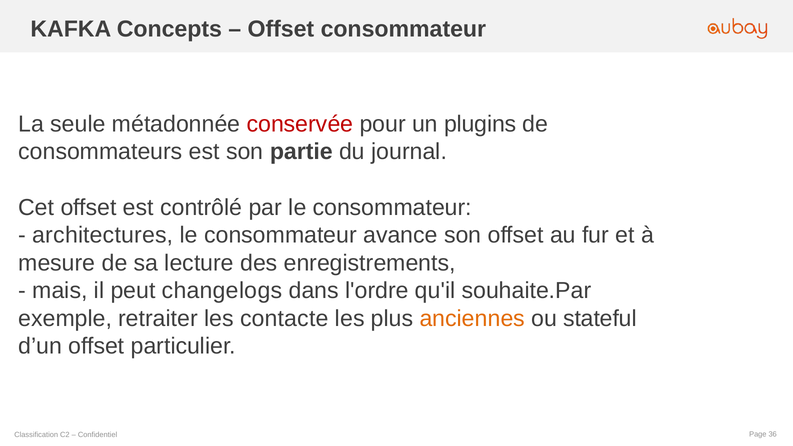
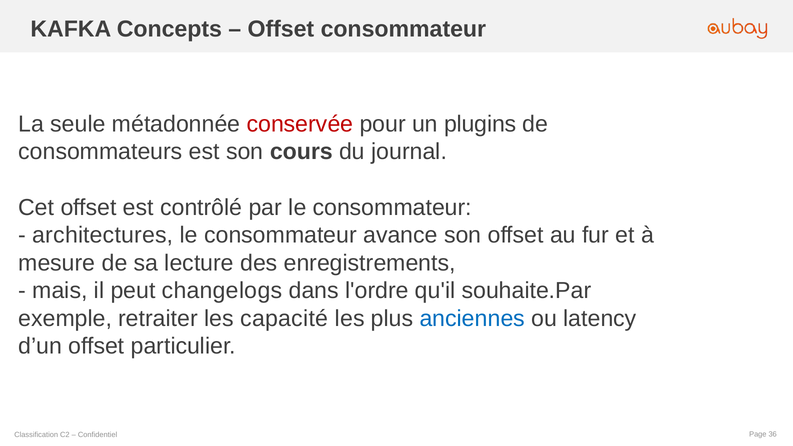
partie: partie -> cours (301, 152)
contacte: contacte -> capacité (284, 318)
anciennes colour: orange -> blue (472, 318)
stateful: stateful -> latency (600, 318)
